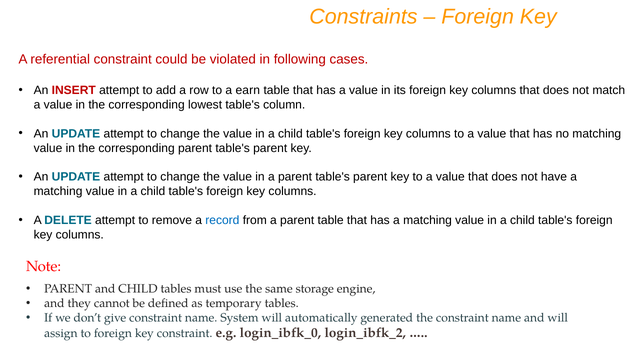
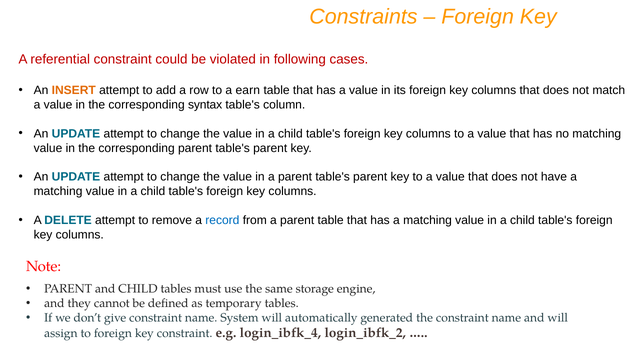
INSERT colour: red -> orange (74, 90)
lowest: lowest -> syntax (205, 105)
login_ibfk_0: login_ibfk_0 -> login_ibfk_4 (280, 333)
